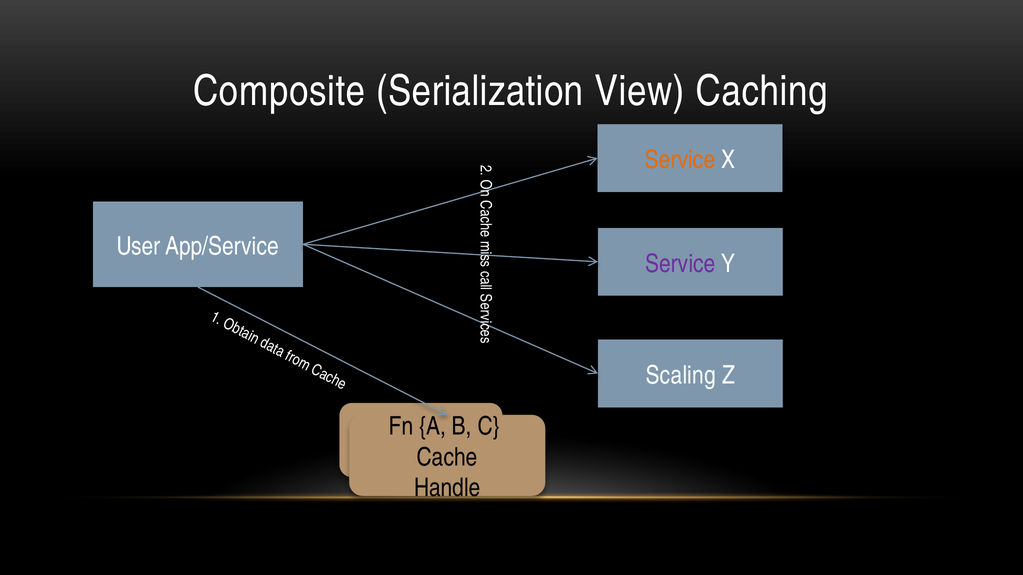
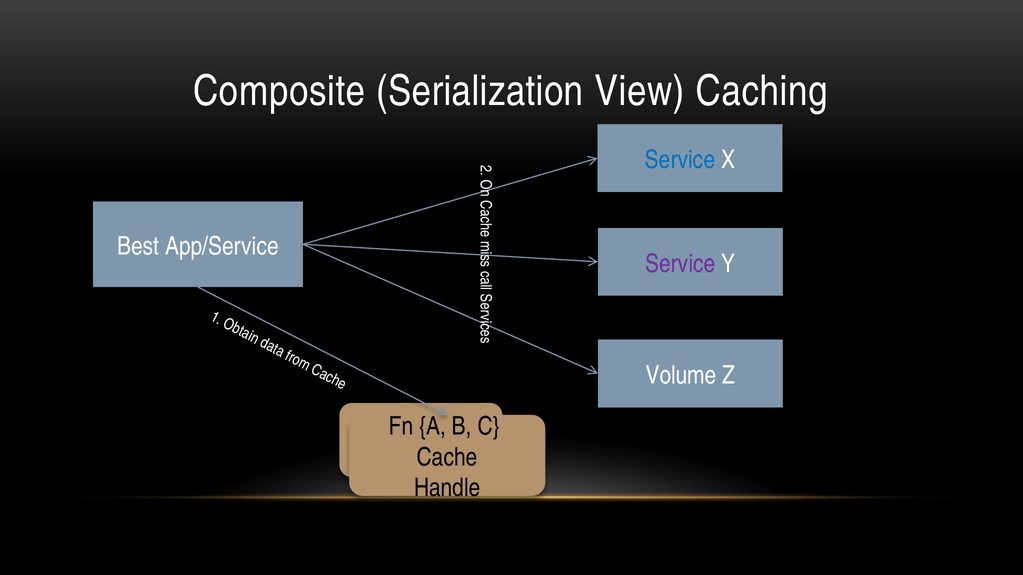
Service colour: orange -> blue (680, 160)
User: User -> Best (138, 246)
Scaling: Scaling -> Volume (681, 376)
